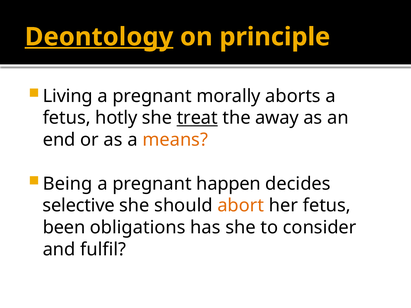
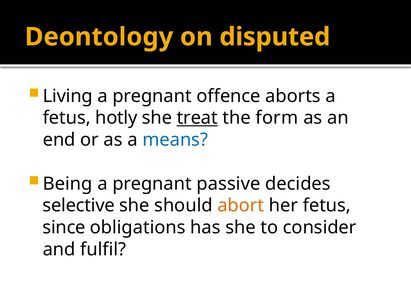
Deontology underline: present -> none (99, 37)
principle: principle -> disputed (275, 37)
morally: morally -> offence (229, 96)
away: away -> form (277, 118)
means colour: orange -> blue (175, 140)
happen: happen -> passive (228, 184)
been: been -> since (64, 228)
